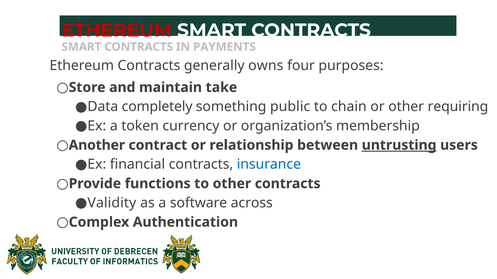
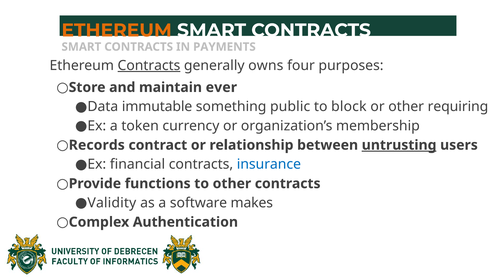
ETHEREUM colour: red -> orange (117, 30)
Contracts underline: none -> present (149, 66)
take: take -> ever (221, 88)
completely: completely -> immutable (157, 107)
chain: chain -> block (349, 107)
Another: Another -> Records (97, 145)
across: across -> makes (252, 203)
